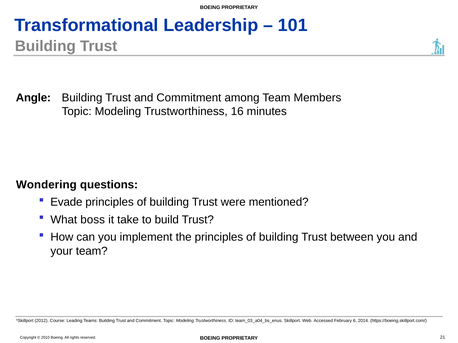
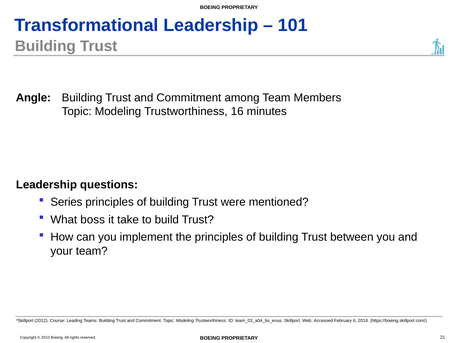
Wondering: Wondering -> Leadership (46, 185)
Evade: Evade -> Series (66, 202)
